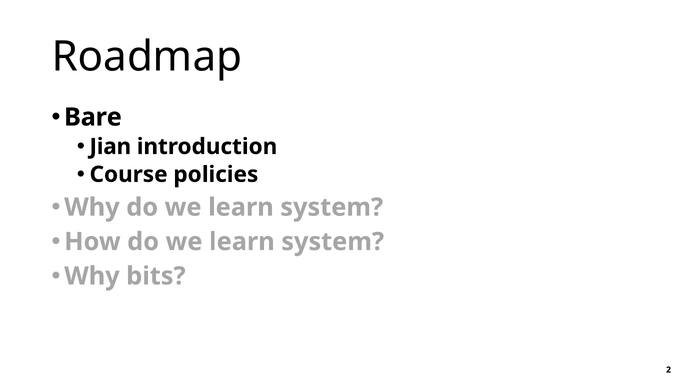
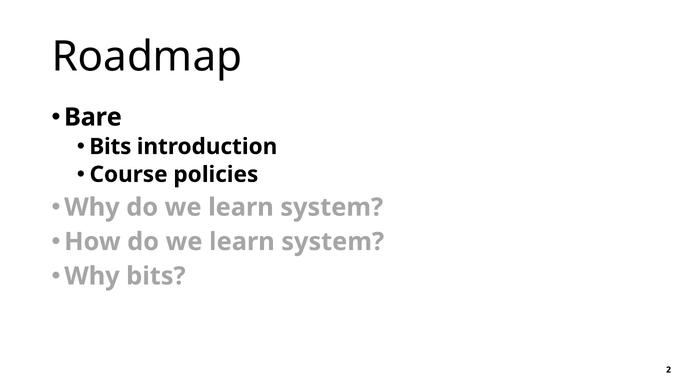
Jian: Jian -> Bits (110, 147)
